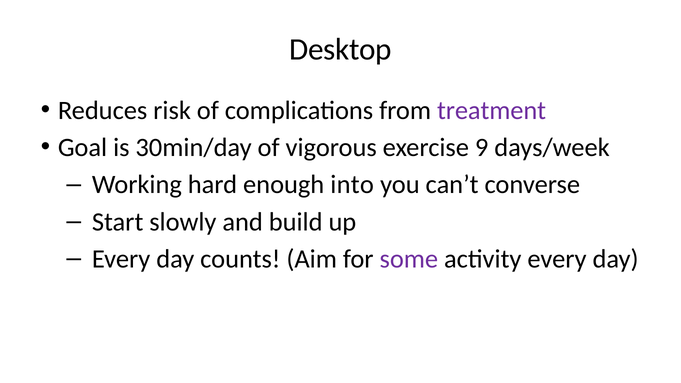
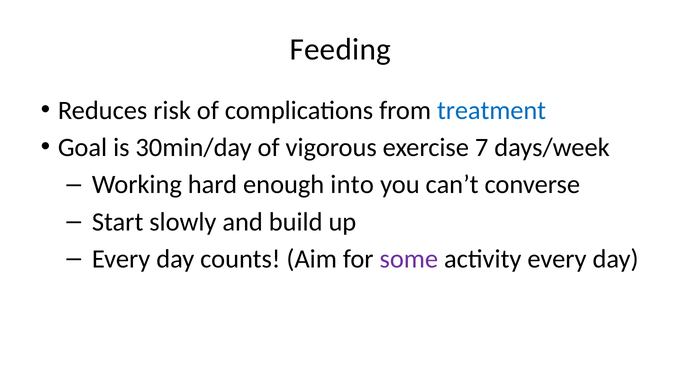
Desktop: Desktop -> Feeding (340, 49)
treatment colour: purple -> blue (492, 111)
9: 9 -> 7 (482, 148)
